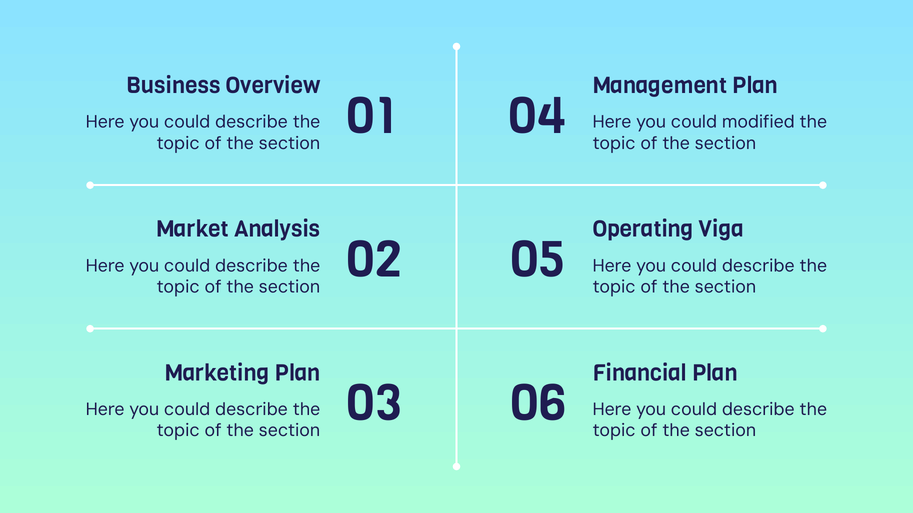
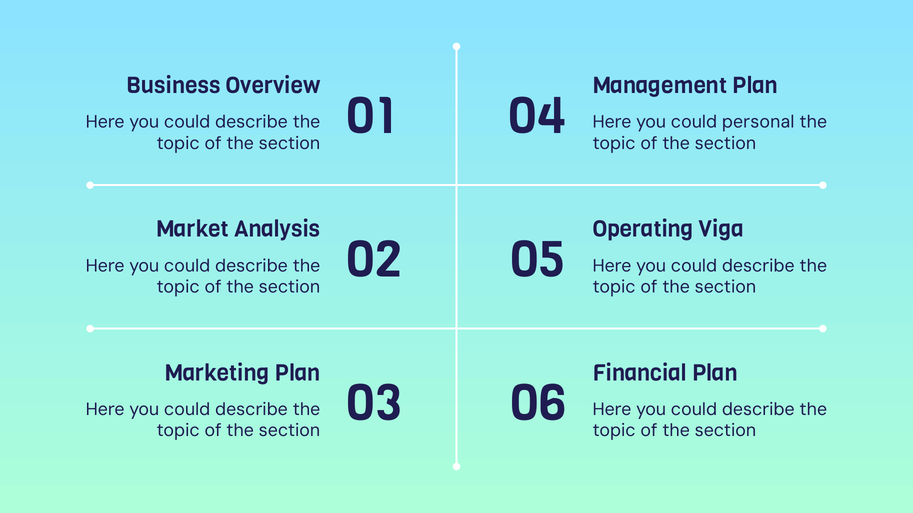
modified: modified -> personal (758, 122)
